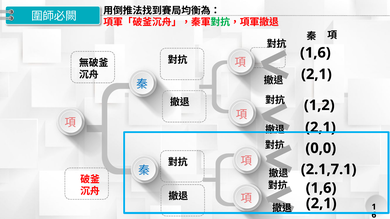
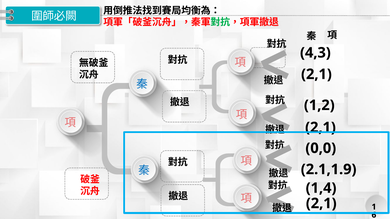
1,6: 1,6 -> 4,3 (315, 53)
2.1,7.1: 2.1,7.1 -> 2.1,1.9 (329, 170)
1,6: 1,6 -> 1,4 (321, 188)
